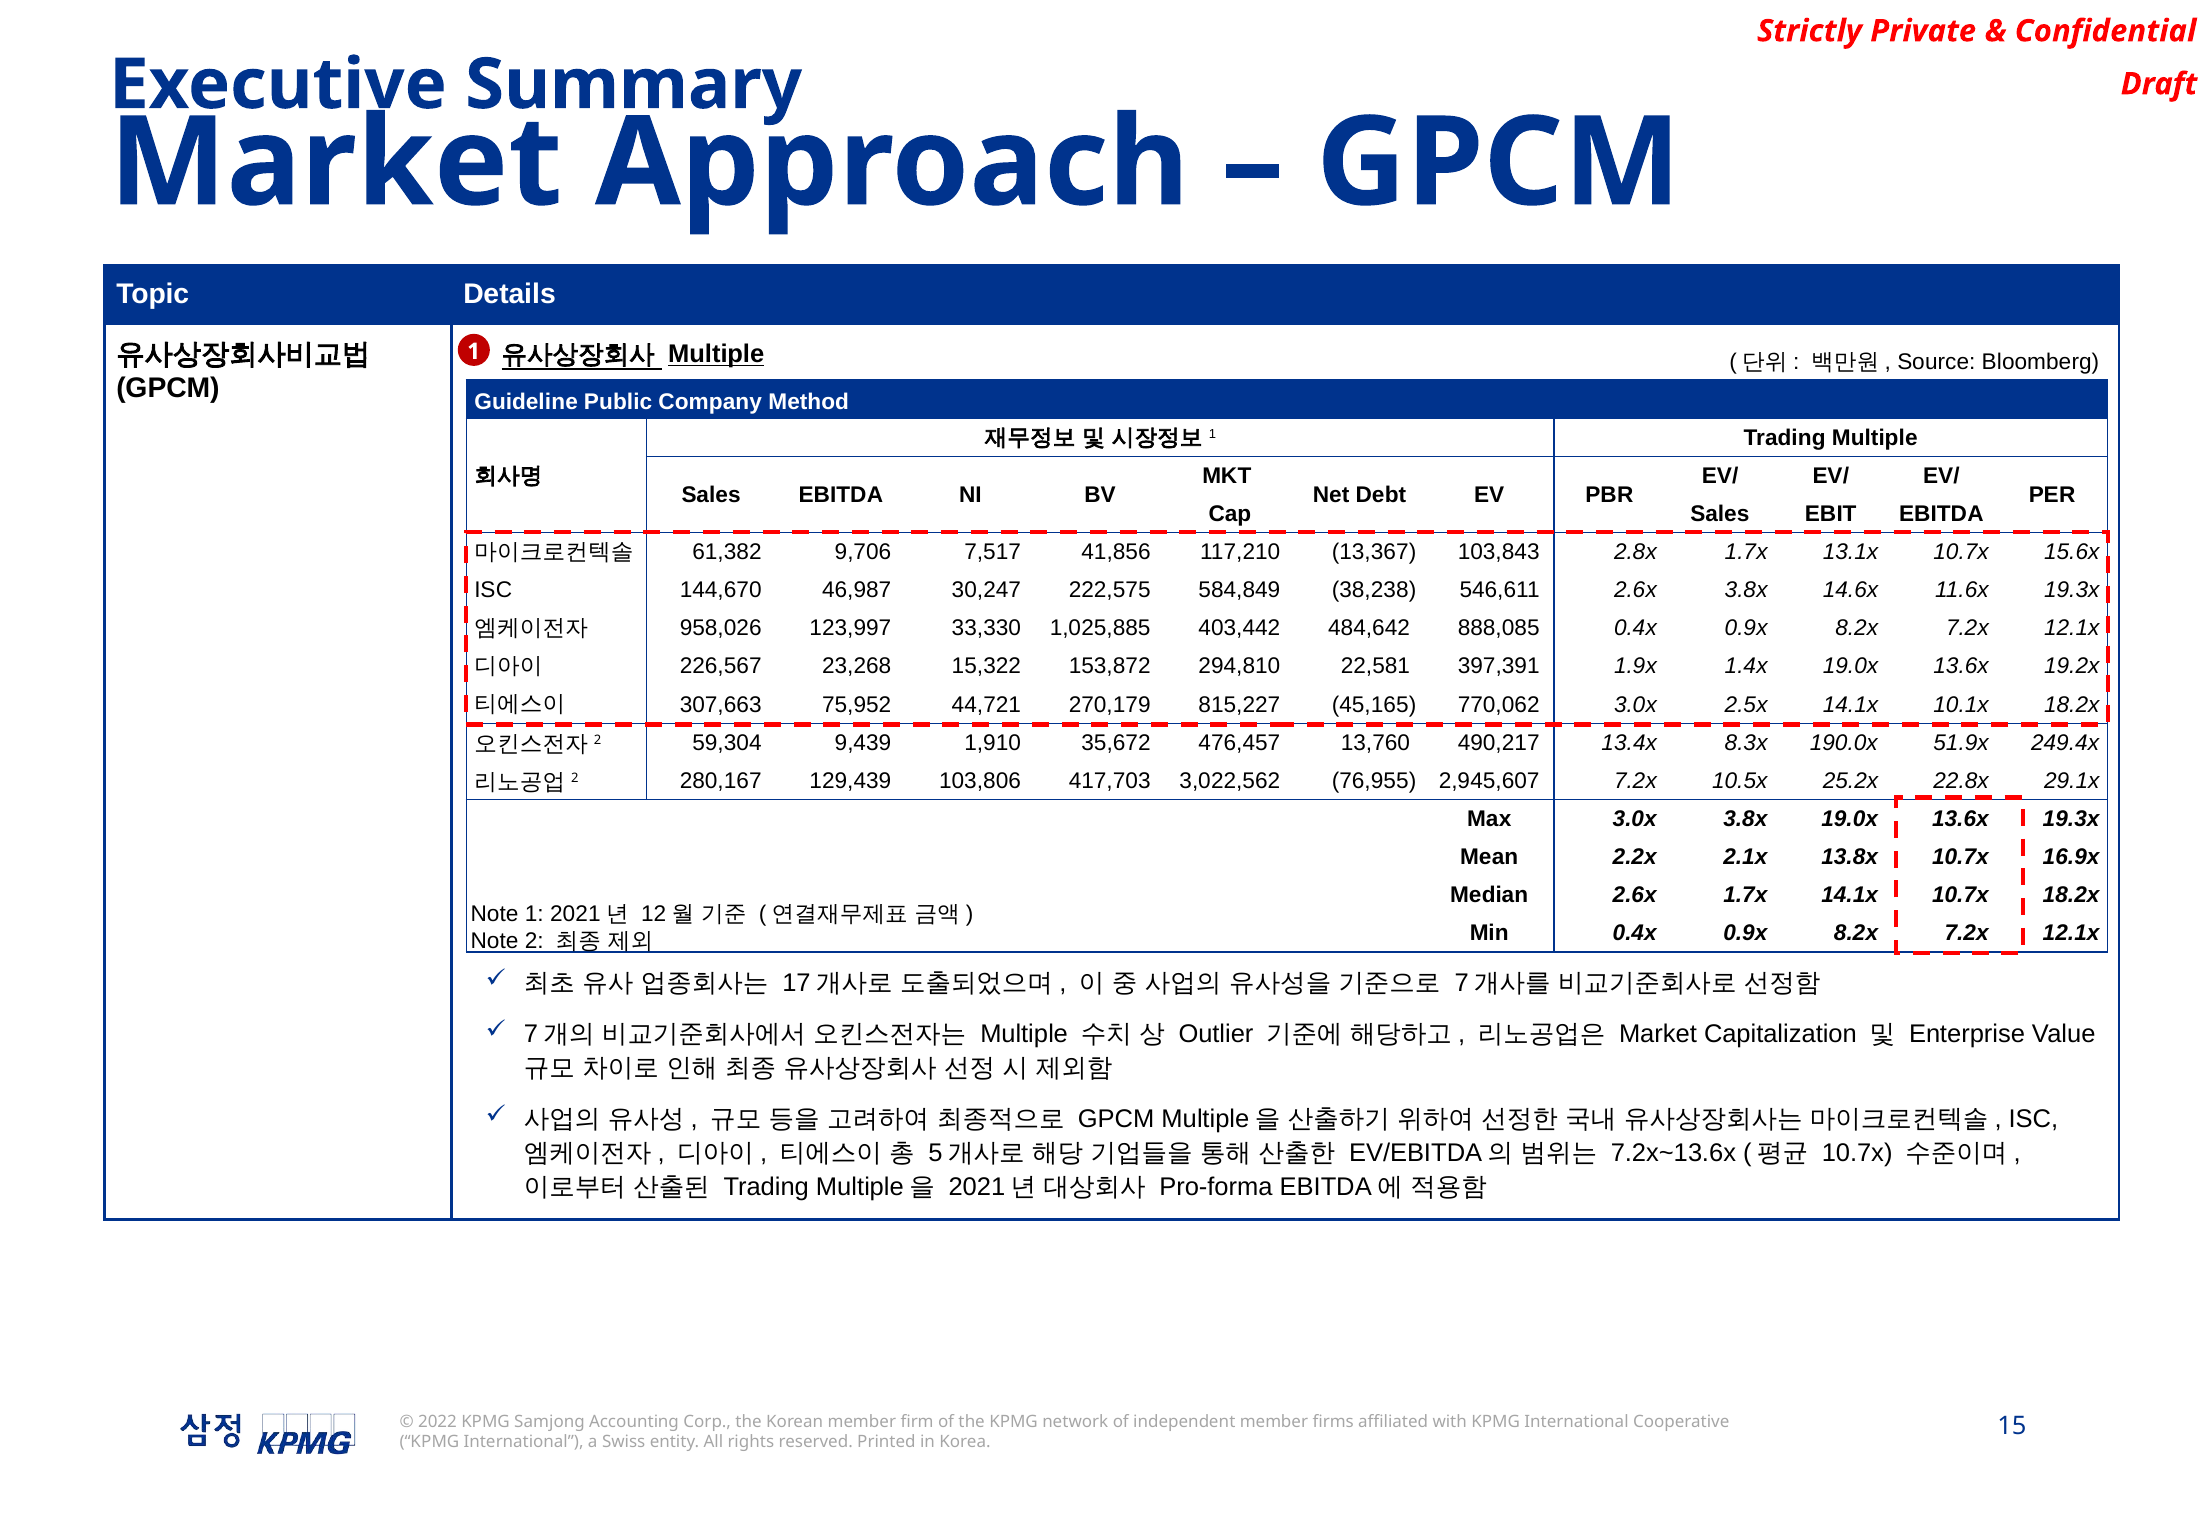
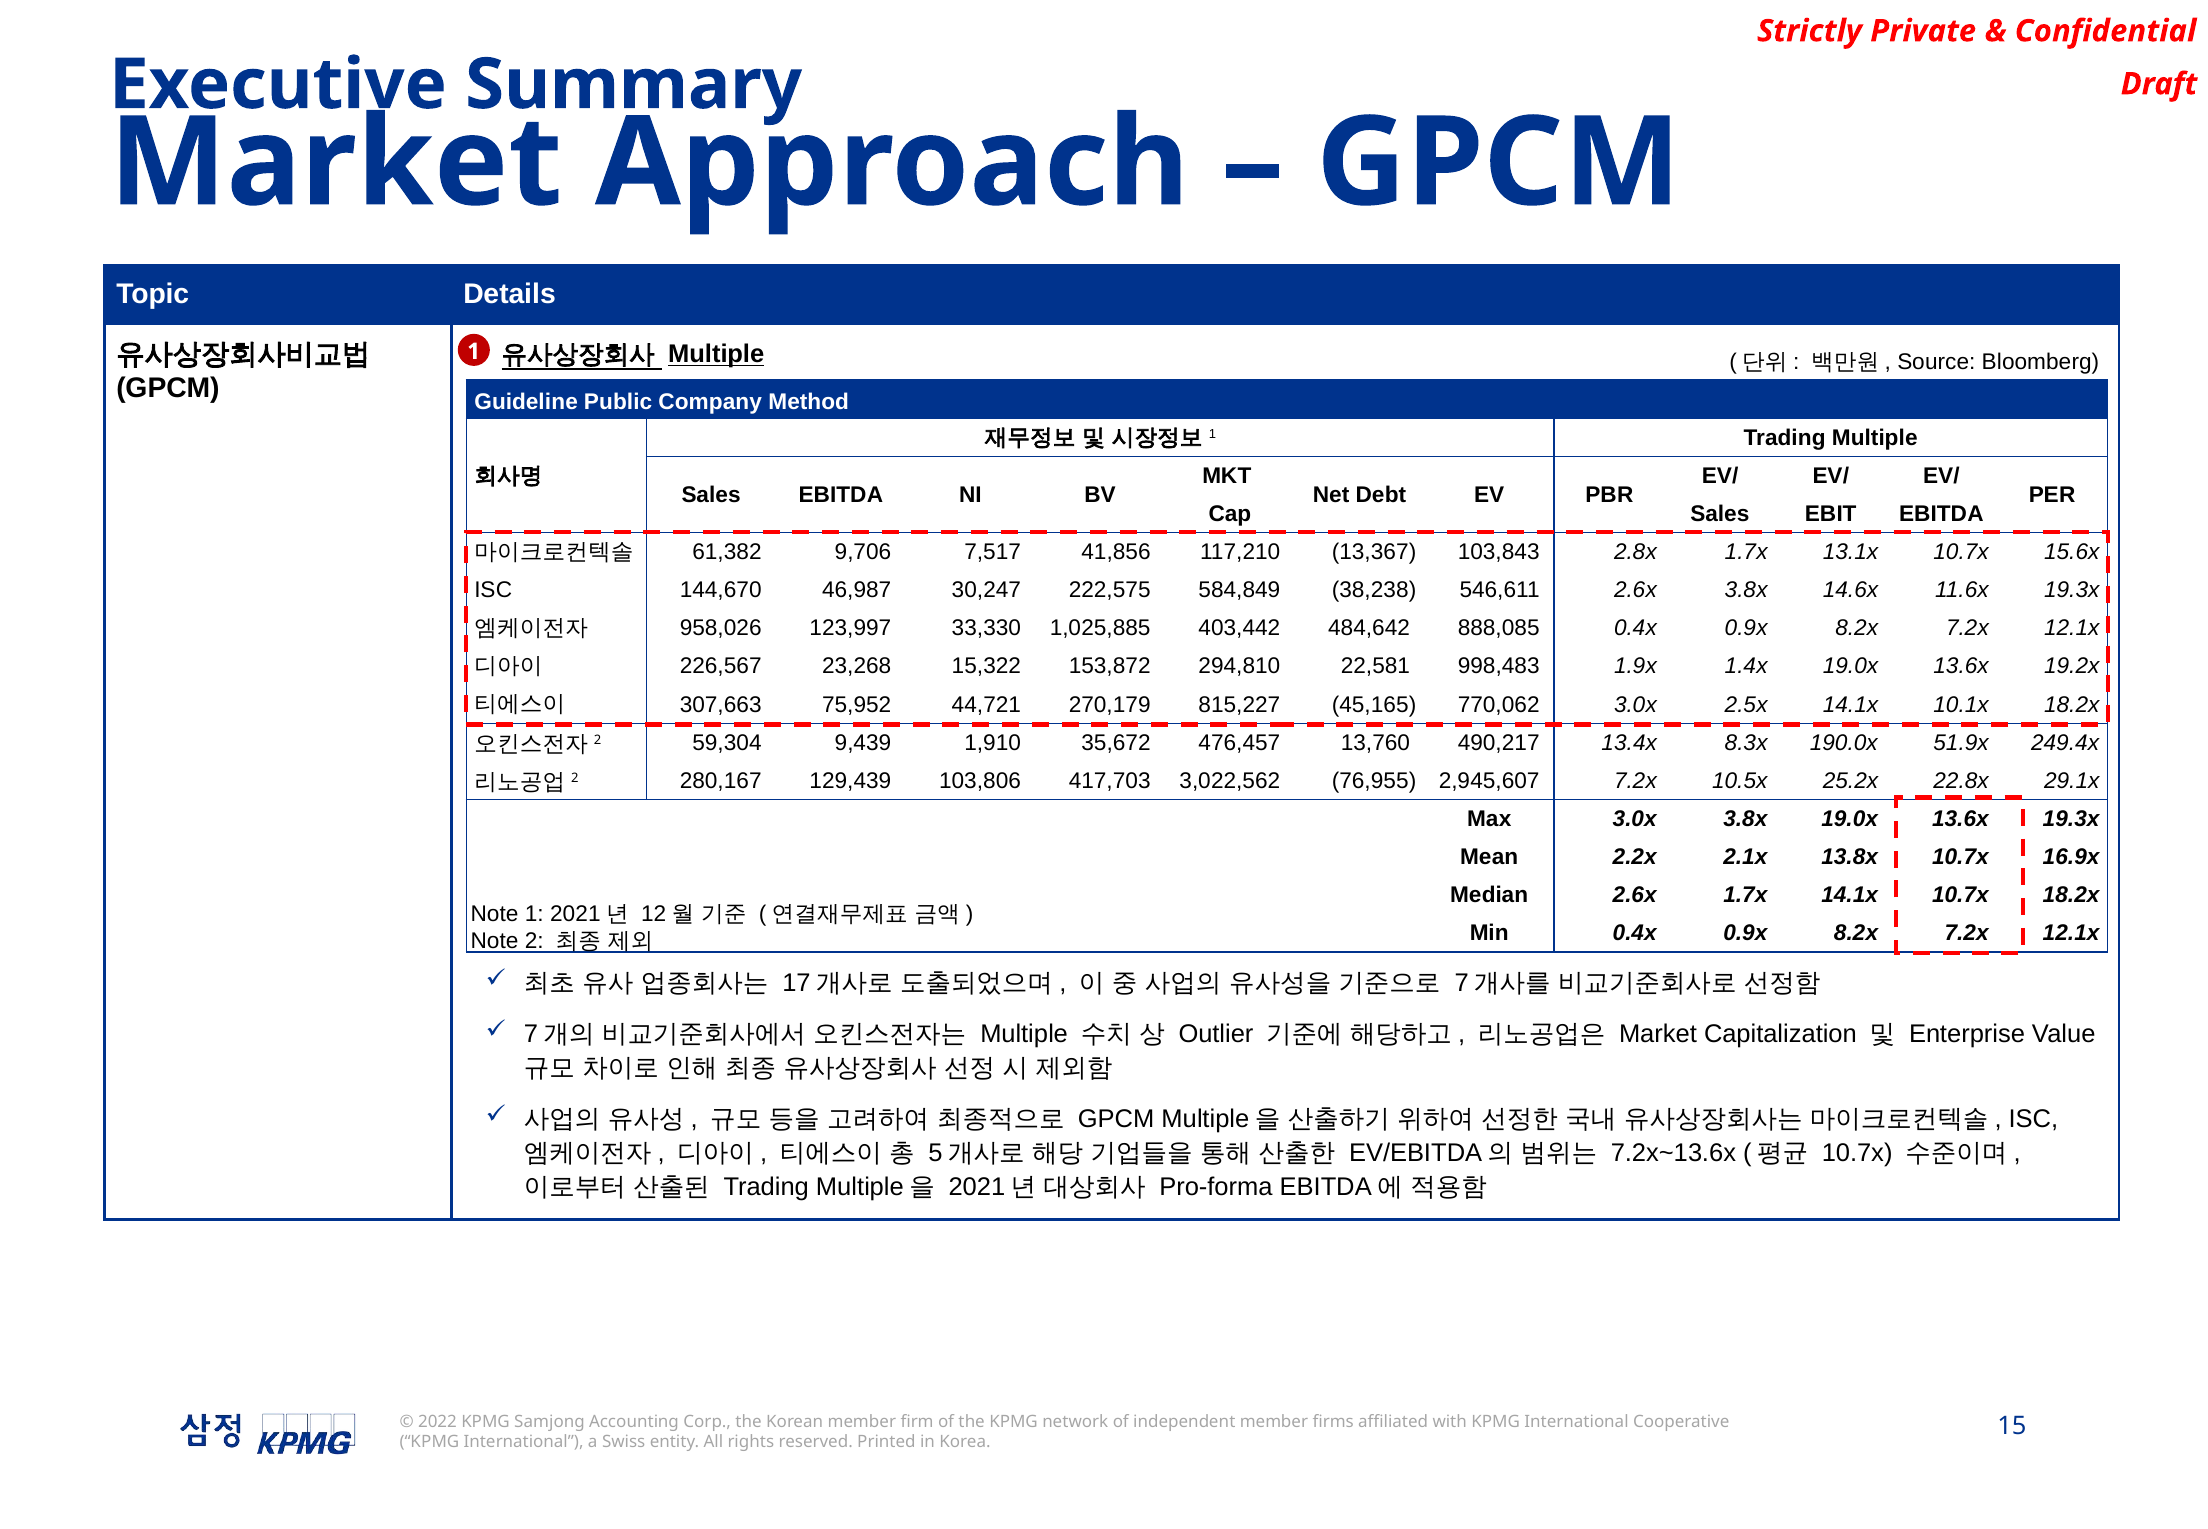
397,391: 397,391 -> 998,483 (1499, 666)
